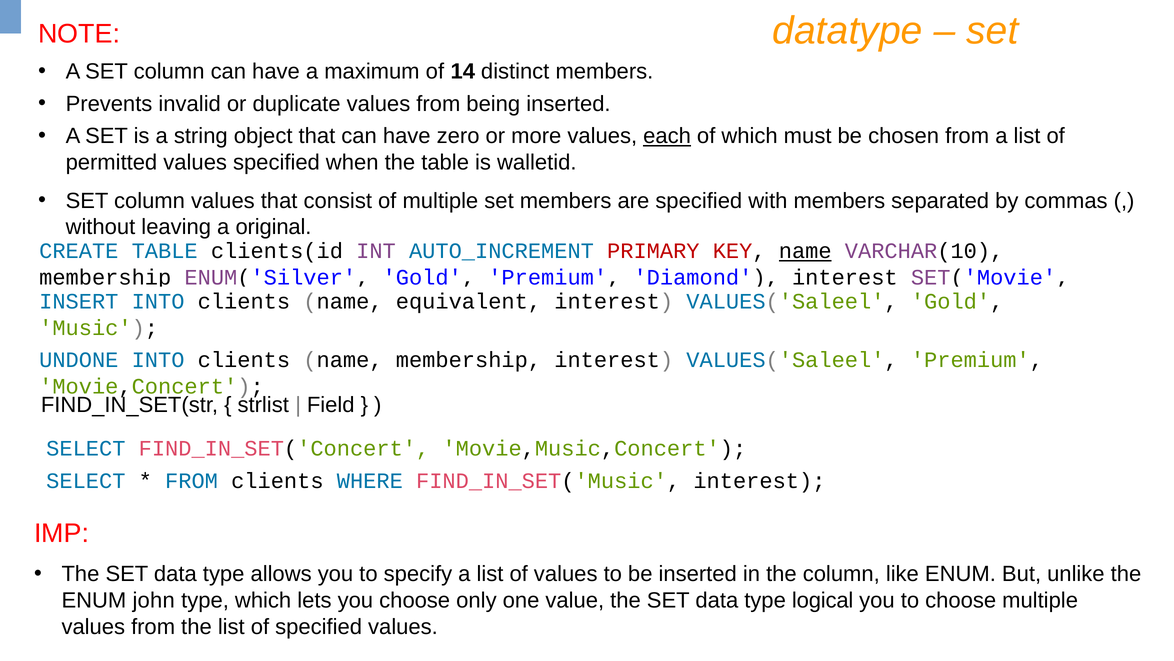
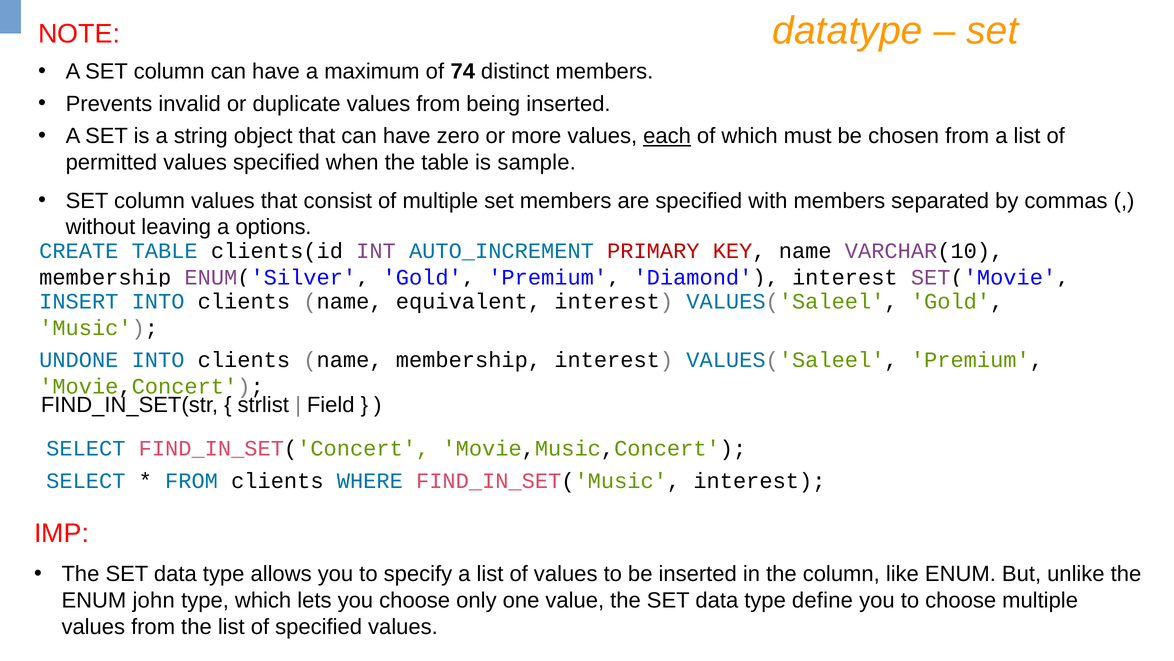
14: 14 -> 74 (463, 71)
walletid: walletid -> sample (537, 162)
original: original -> options (273, 227)
name underline: present -> none (805, 251)
logical: logical -> define (822, 600)
